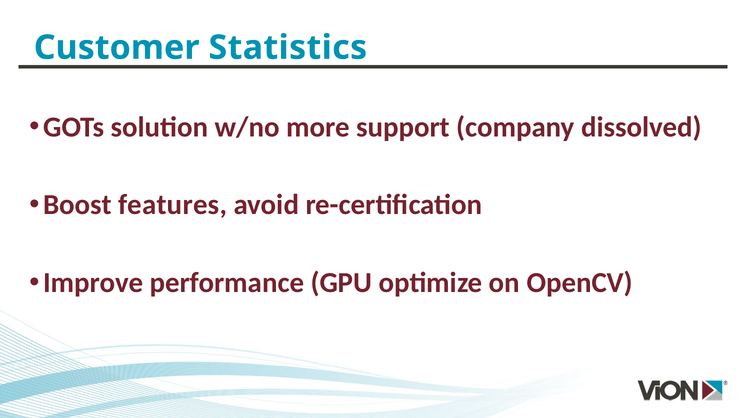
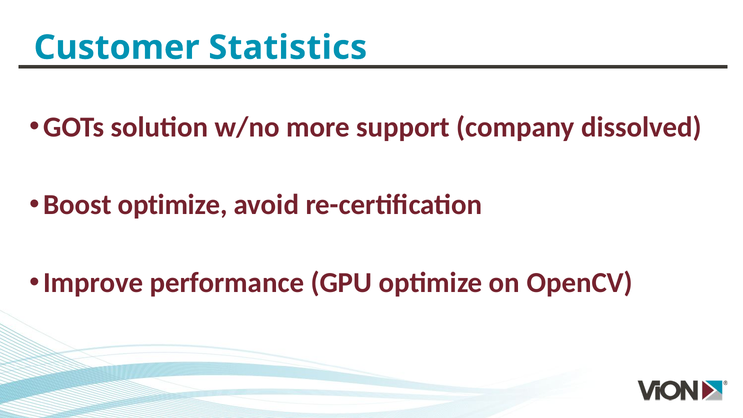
Boost features: features -> optimize (173, 205)
